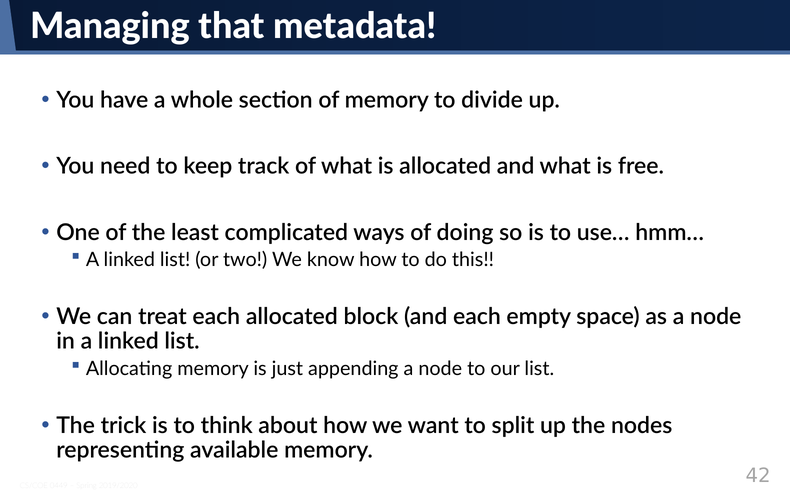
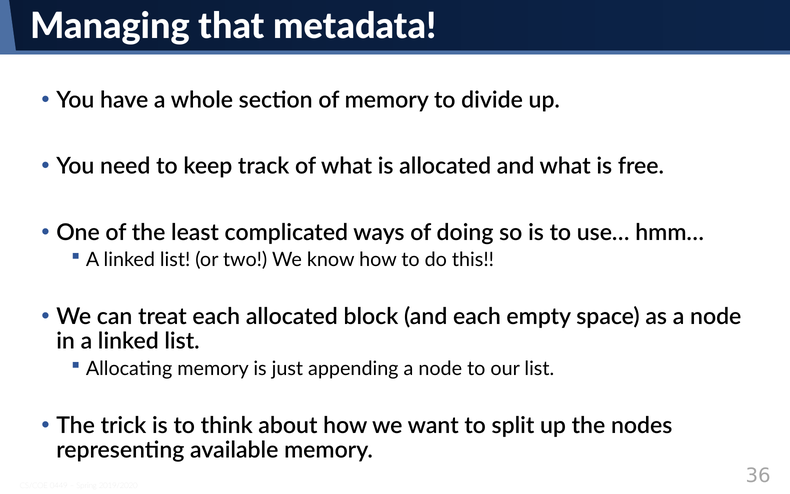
42: 42 -> 36 (758, 475)
